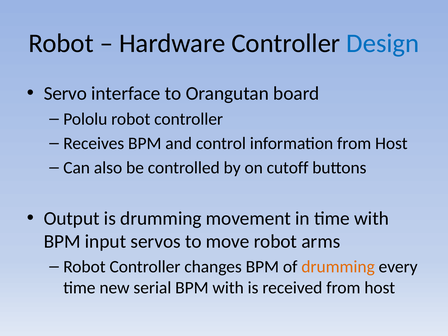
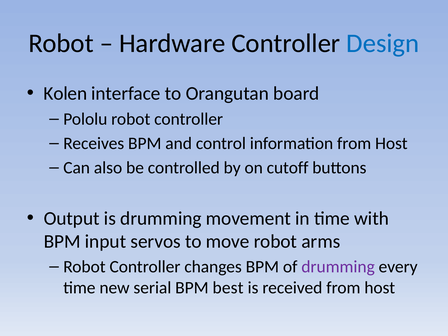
Servo: Servo -> Kolen (65, 94)
drumming colour: orange -> purple (338, 267)
BPM with: with -> best (228, 288)
